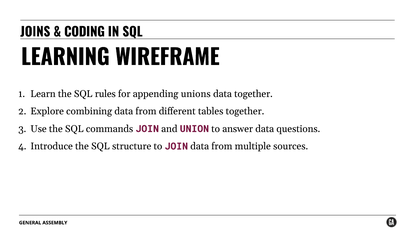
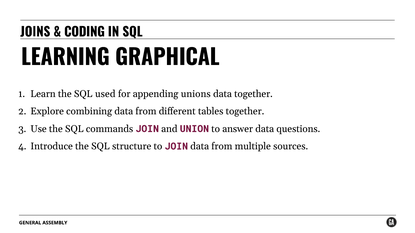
WIREFRAME: WIREFRAME -> GRAPHICAL (167, 58)
rules: rules -> used (105, 94)
